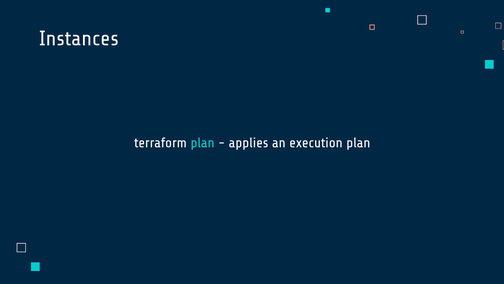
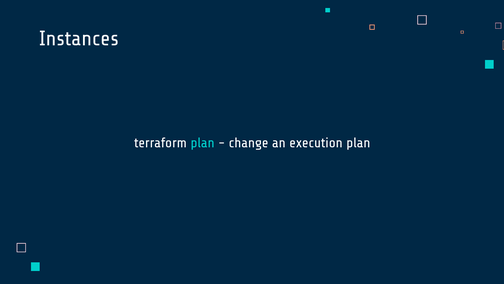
applies: applies -> change (249, 143)
